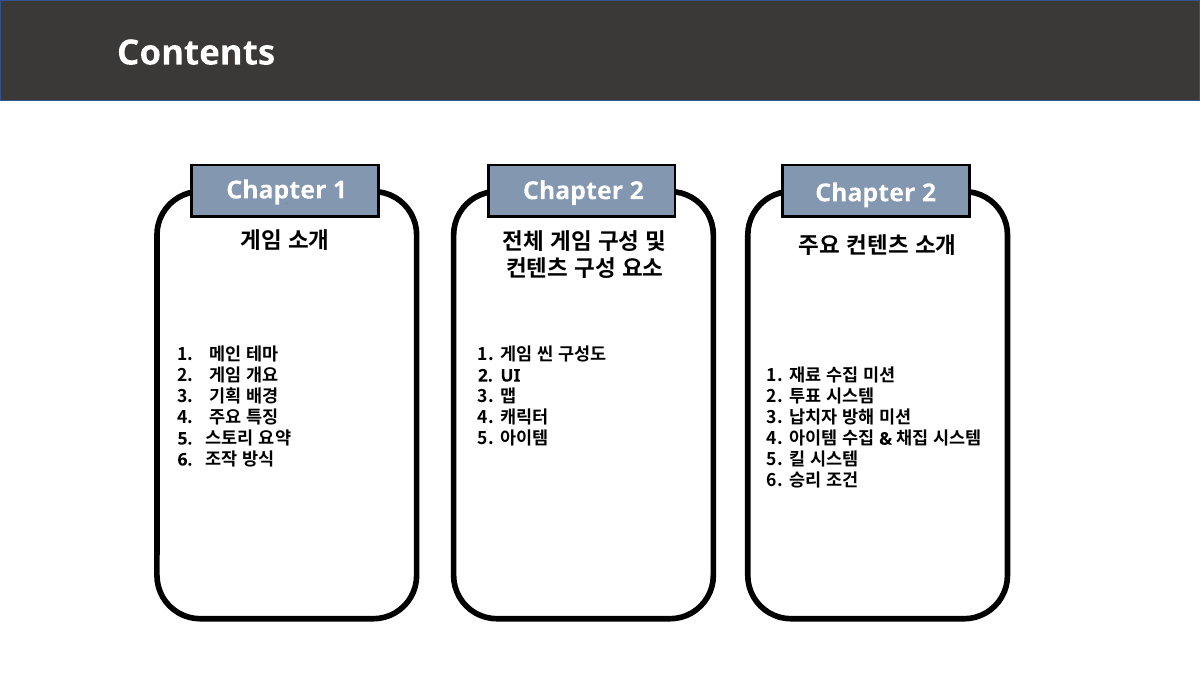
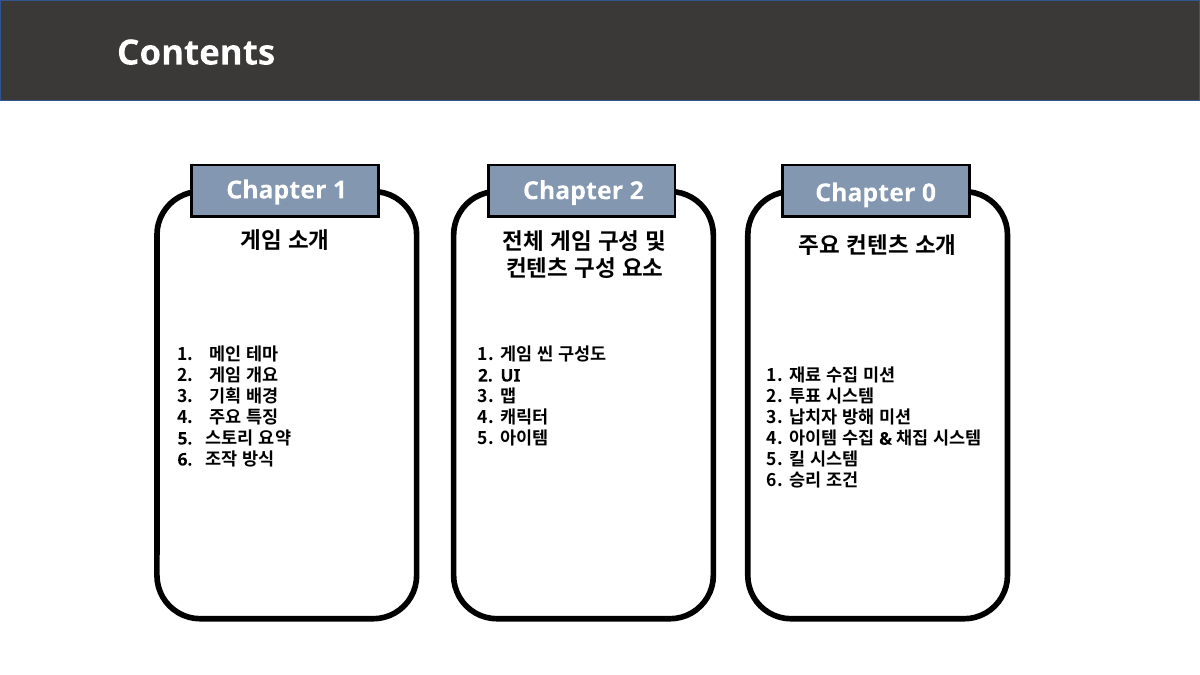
2: 2 -> 0 (929, 193)
